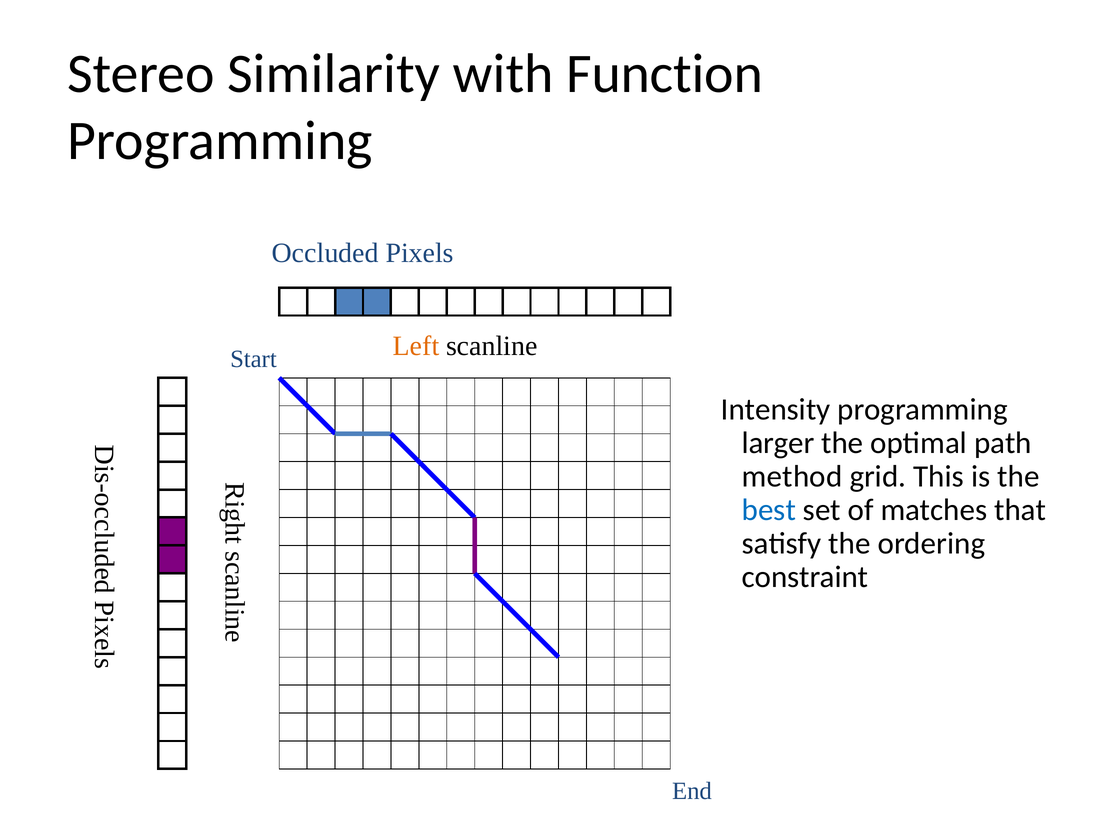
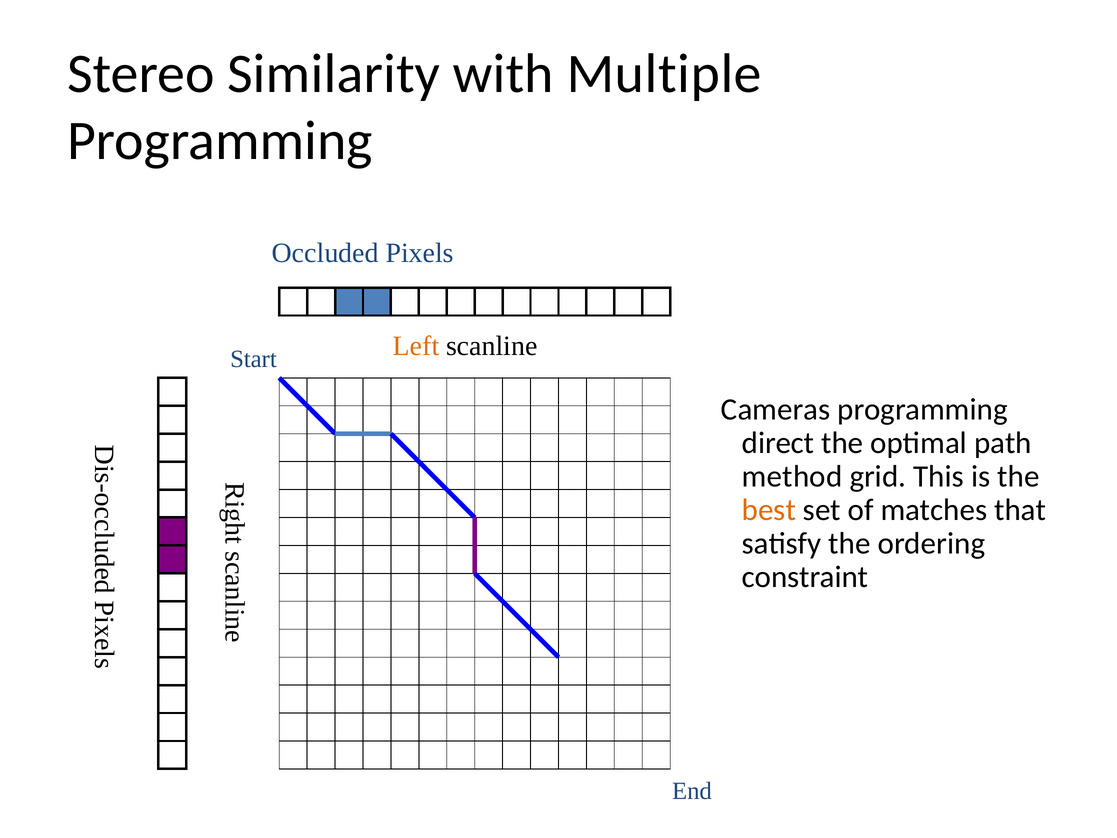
Function: Function -> Multiple (664, 74)
Intensity: Intensity -> Cameras (776, 409)
larger: larger -> direct (778, 443)
best colour: blue -> orange (769, 510)
